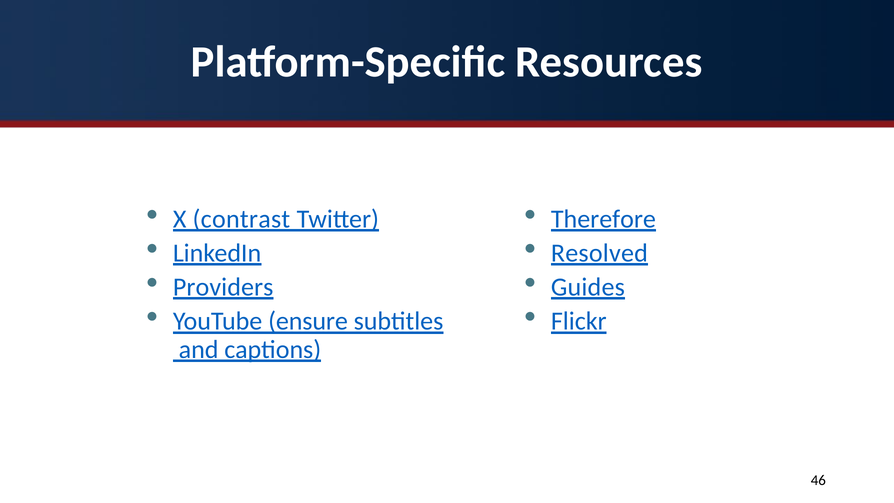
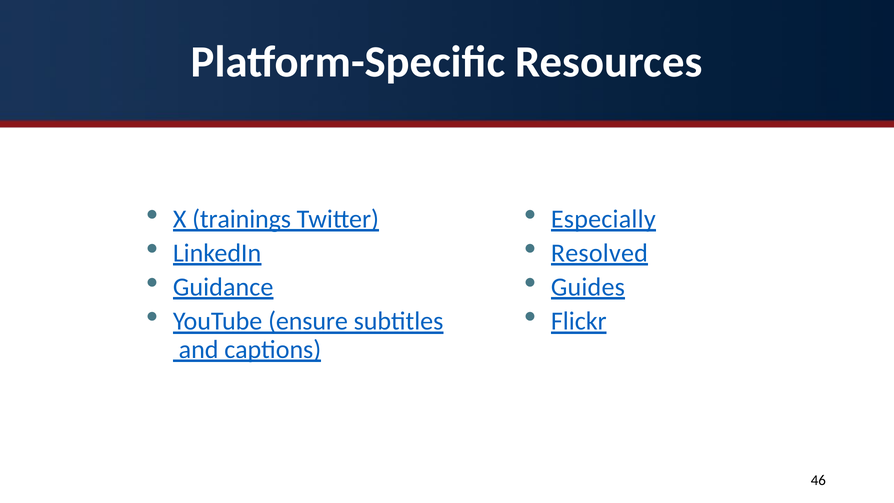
contrast: contrast -> trainings (242, 219)
Therefore: Therefore -> Especially (603, 219)
Providers: Providers -> Guidance (223, 287)
